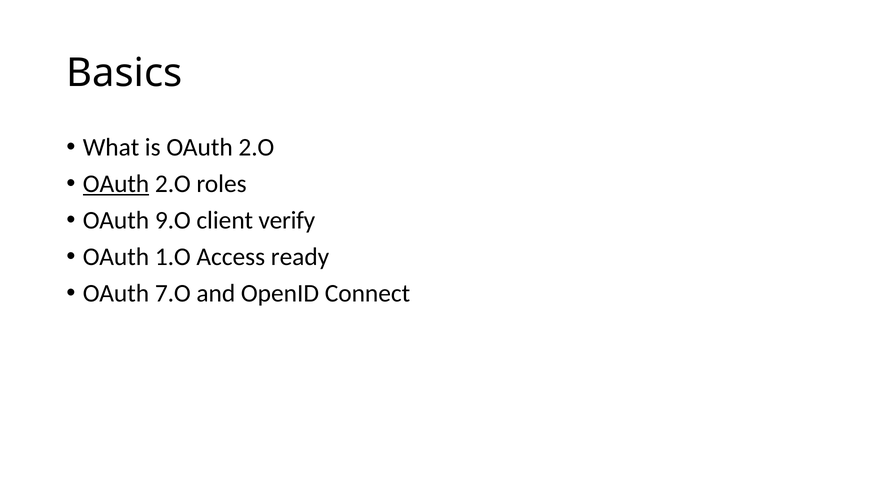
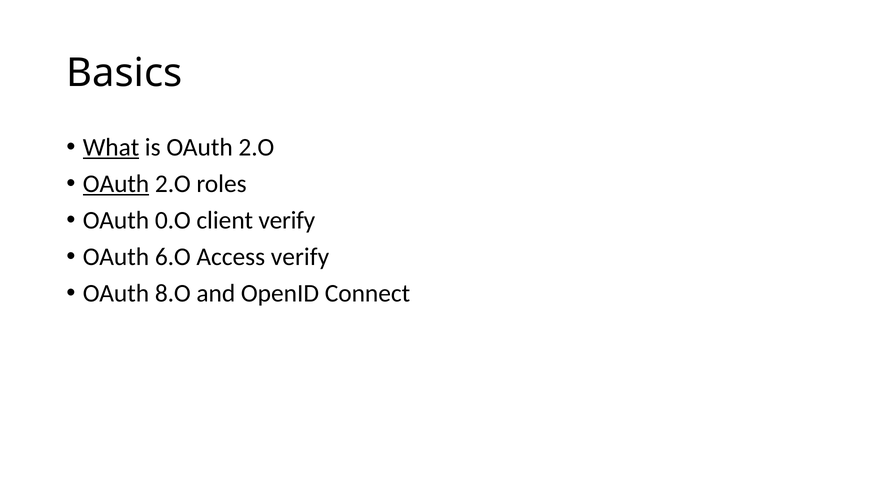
What underline: none -> present (111, 147)
9.O: 9.O -> 0.O (173, 221)
1.O: 1.O -> 6.O (173, 257)
Access ready: ready -> verify (300, 257)
7.O: 7.O -> 8.O (173, 294)
